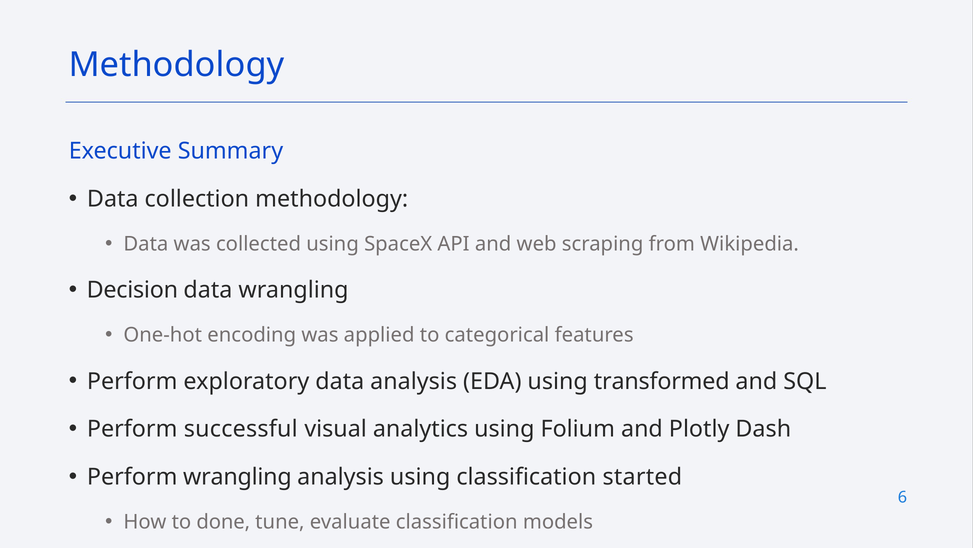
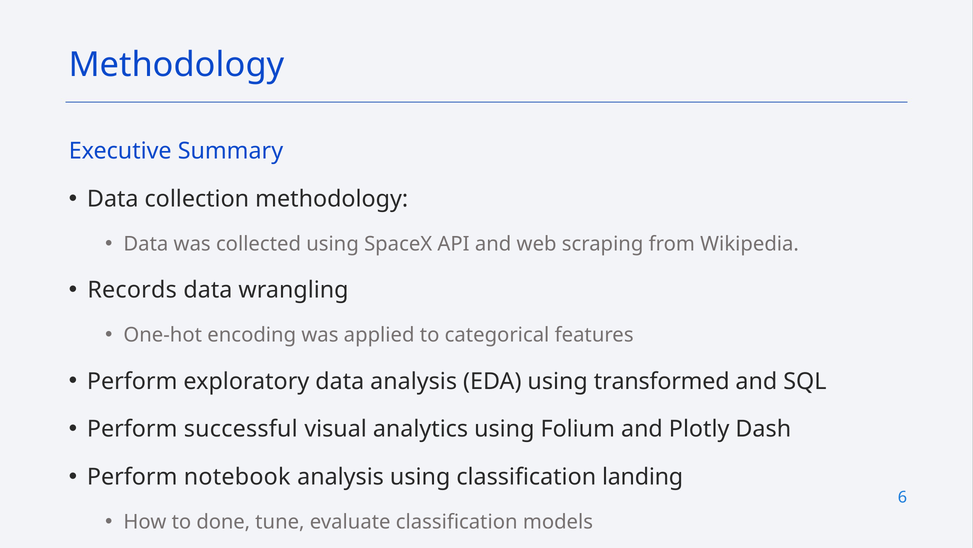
Decision: Decision -> Records (132, 290)
Perform wrangling: wrangling -> notebook (237, 476)
started: started -> landing (643, 476)
